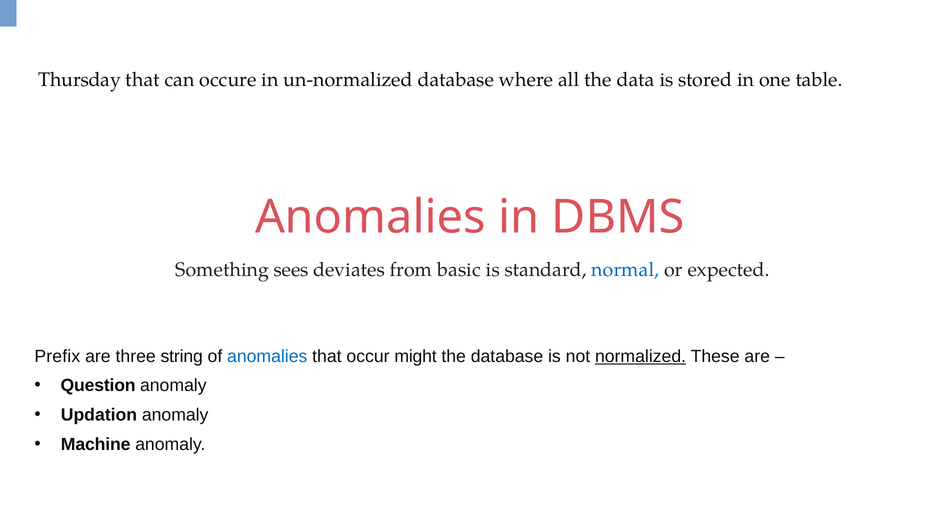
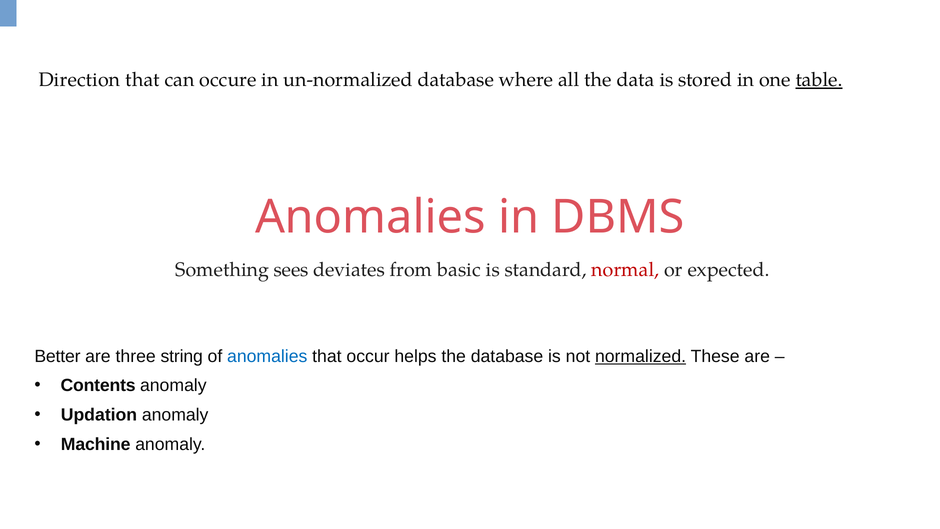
Thursday: Thursday -> Direction (80, 80)
table underline: none -> present (819, 80)
normal colour: blue -> red (625, 270)
Prefix: Prefix -> Better (57, 356)
might: might -> helps (415, 356)
Question: Question -> Contents (98, 385)
